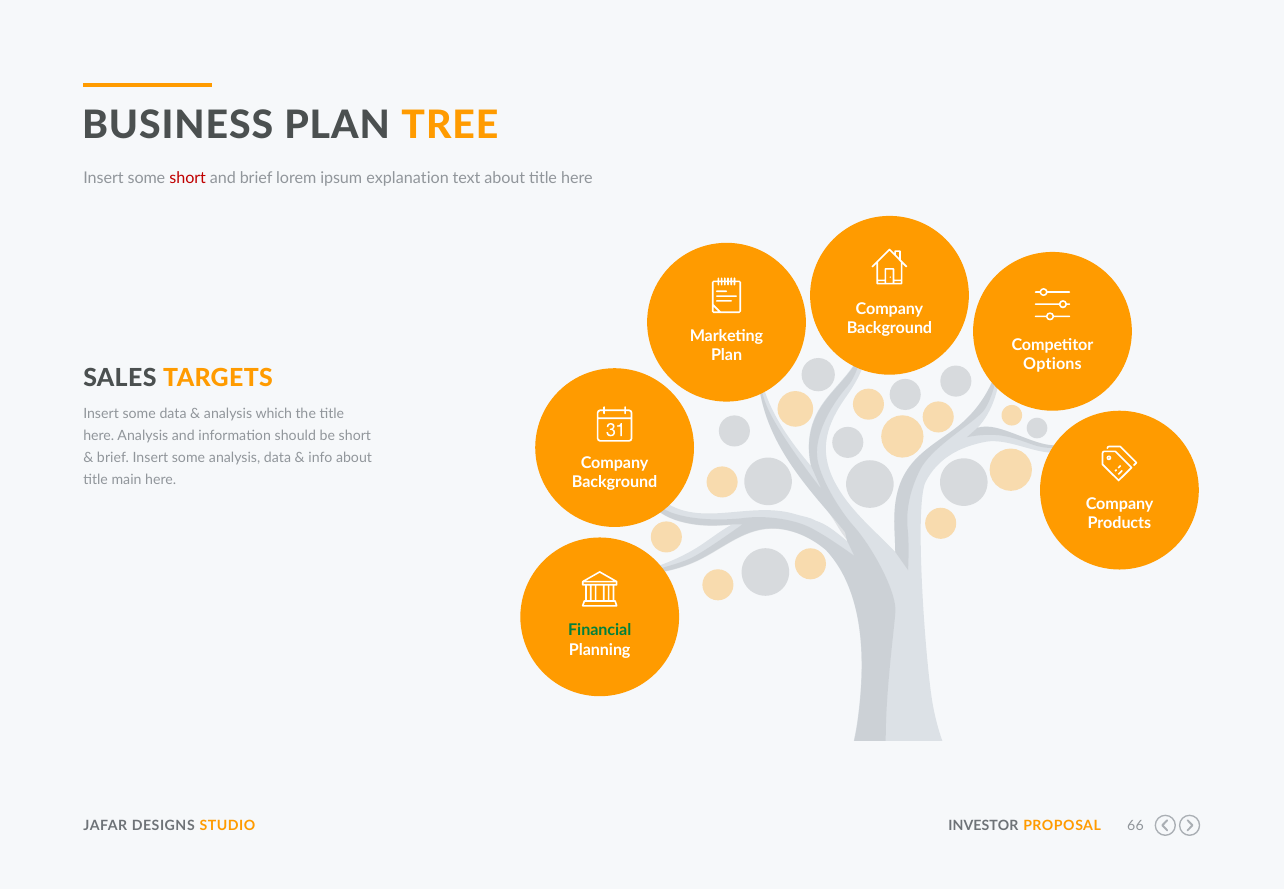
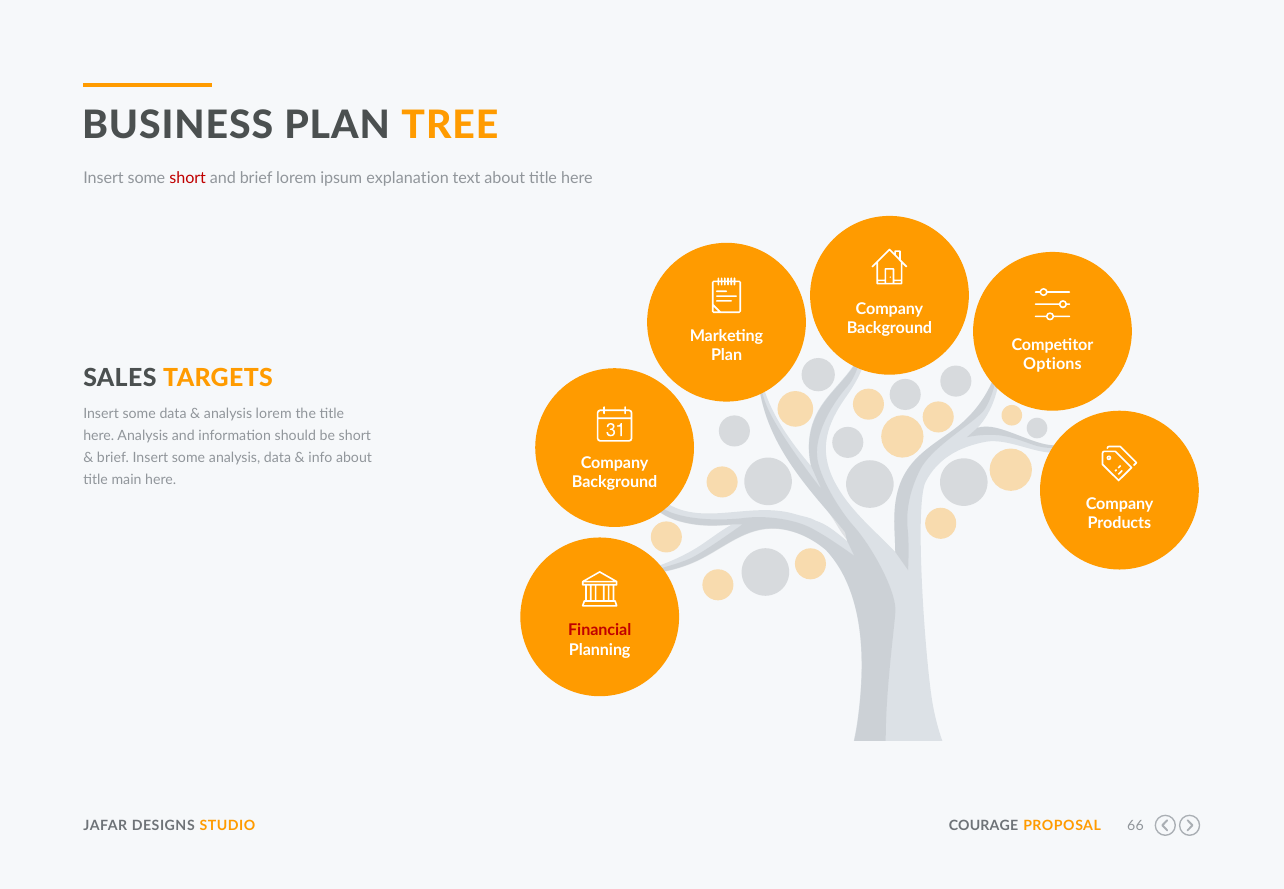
analysis which: which -> lorem (274, 414)
Financial colour: green -> red (600, 631)
INVESTOR: INVESTOR -> COURAGE (983, 826)
